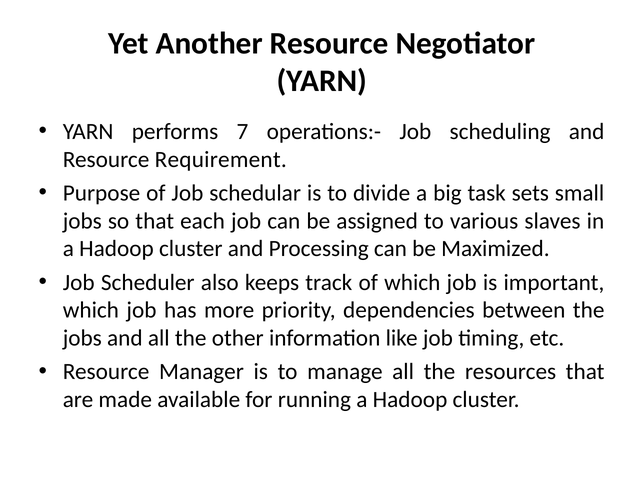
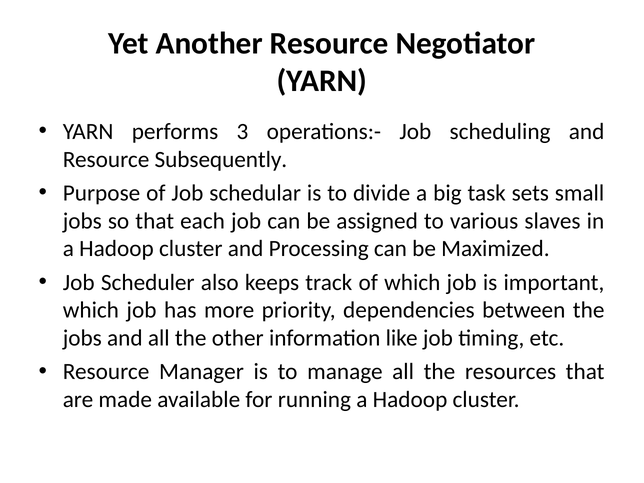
7: 7 -> 3 (242, 131)
Requirement: Requirement -> Subsequently (221, 159)
